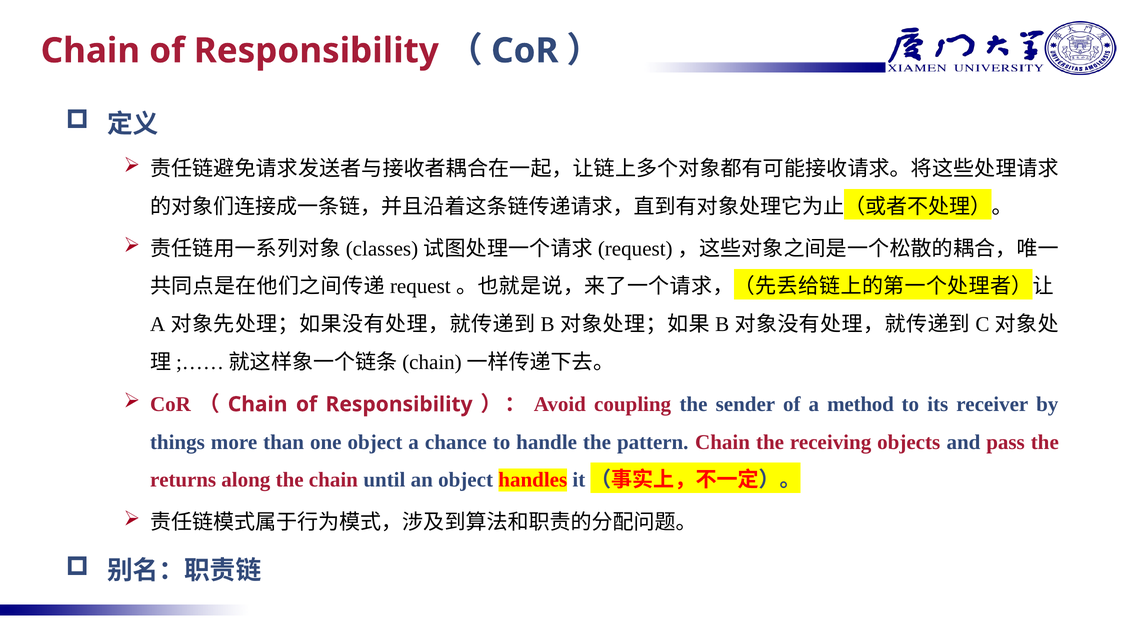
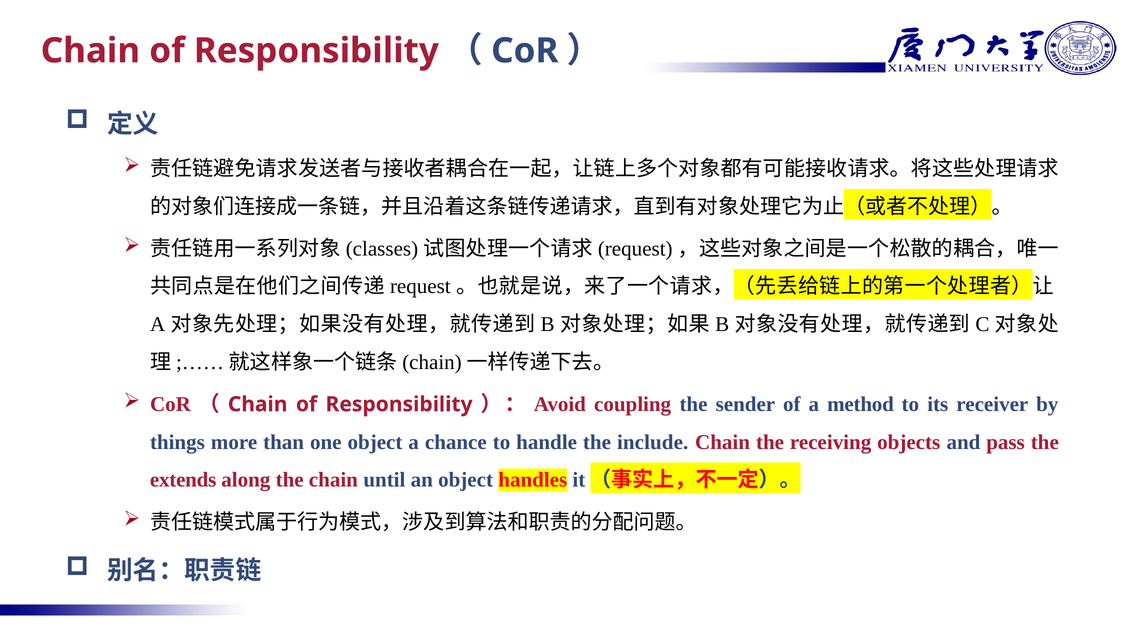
pattern: pattern -> include (653, 442)
returns: returns -> extends (183, 480)
